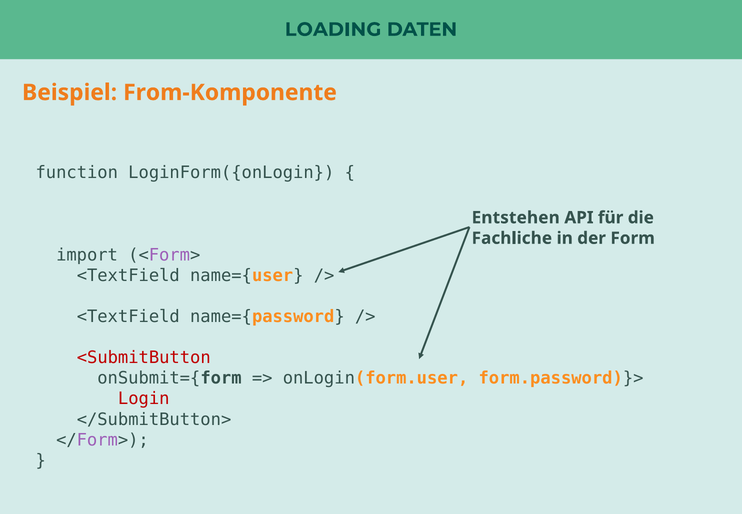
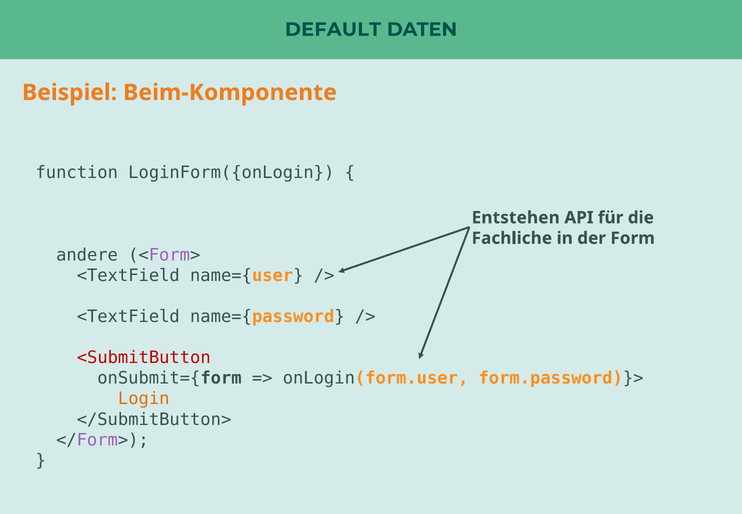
LOADING: LOADING -> DEFAULT (333, 29)
From-Komponente: From-Komponente -> Beim-Komponente (230, 92)
import: import -> andere (87, 255)
Login colour: red -> orange (144, 399)
